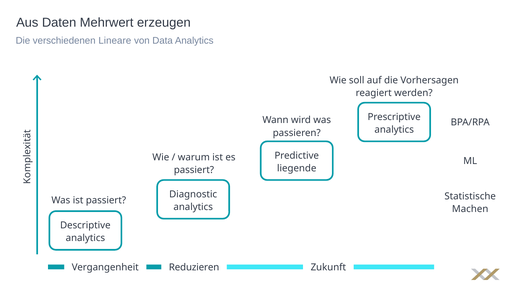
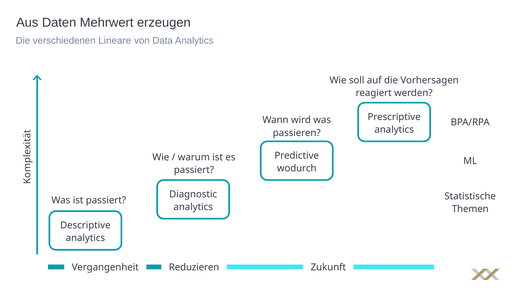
liegende: liegende -> wodurch (297, 168)
Machen: Machen -> Themen (470, 209)
